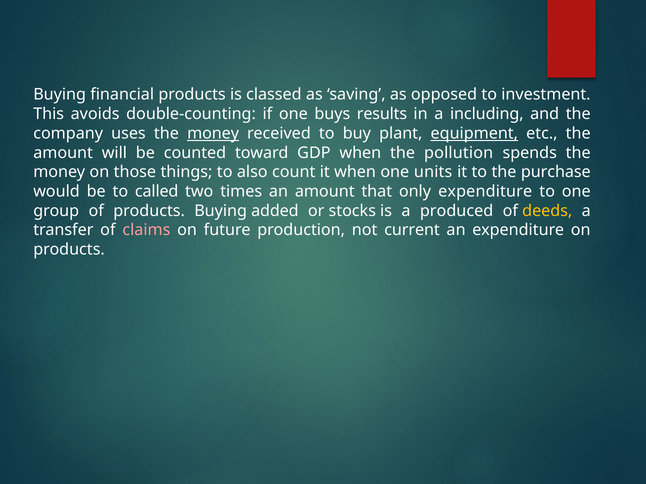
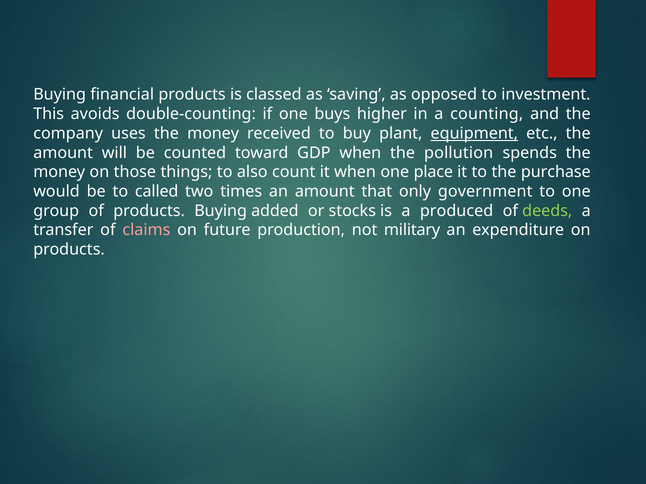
results: results -> higher (382, 114)
including: including -> counting (487, 114)
money underline: present -> none (213, 133)
units: units -> place (433, 172)
only expenditure: expenditure -> government (485, 192)
deeds colour: yellow -> light green (547, 211)
current: current -> military (412, 230)
